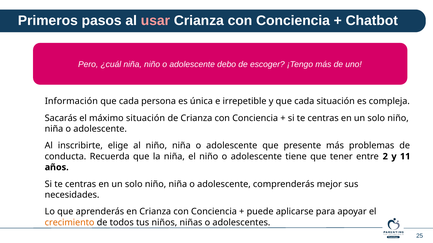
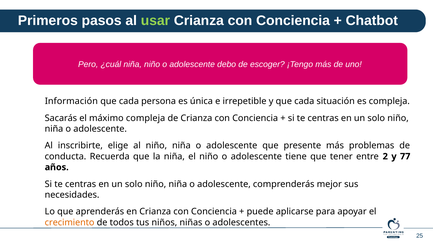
usar colour: pink -> light green (155, 21)
máximo situación: situación -> compleja (146, 118)
11: 11 -> 77 (405, 157)
